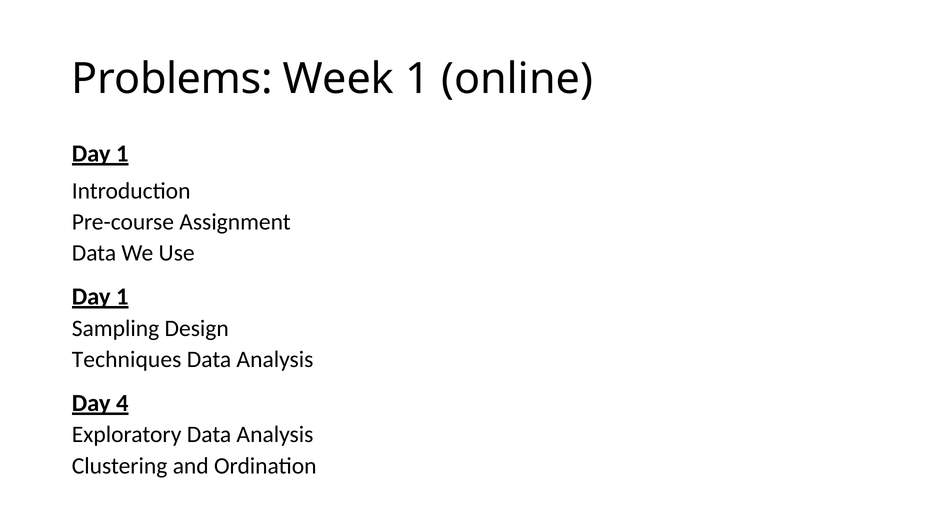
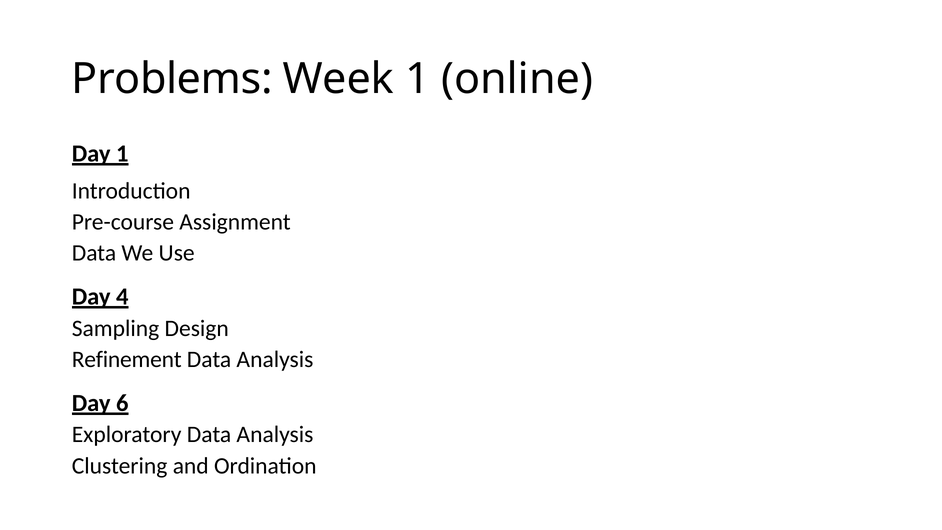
1: 1 -> 4 (122, 297)
Techniques: Techniques -> Refinement (127, 359)
4: 4 -> 6 (122, 403)
